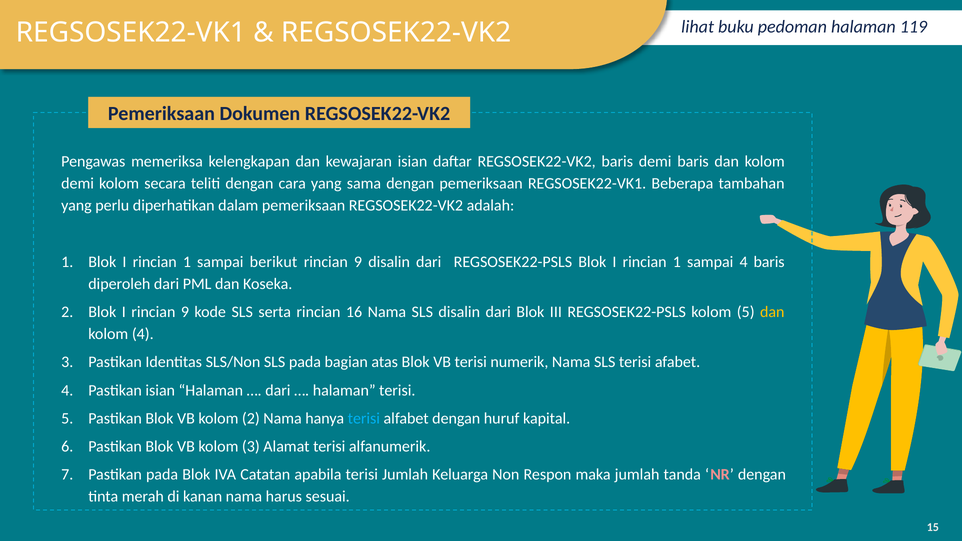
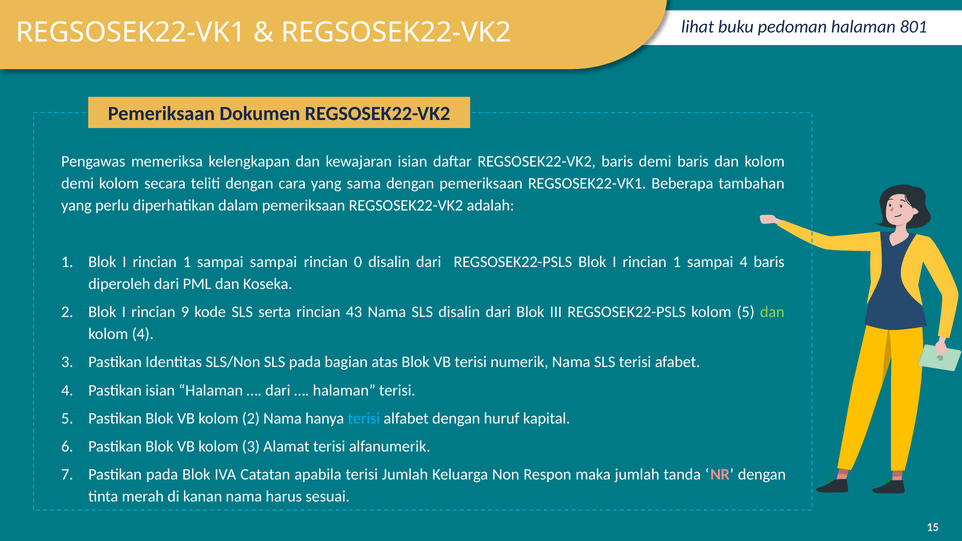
119: 119 -> 801 (913, 27)
sampai berikut: berikut -> sampai (274, 262)
9: 9 -> 0 (358, 262)
16: 16 -> 43 (354, 312)
dan colour: yellow -> light green (772, 312)
